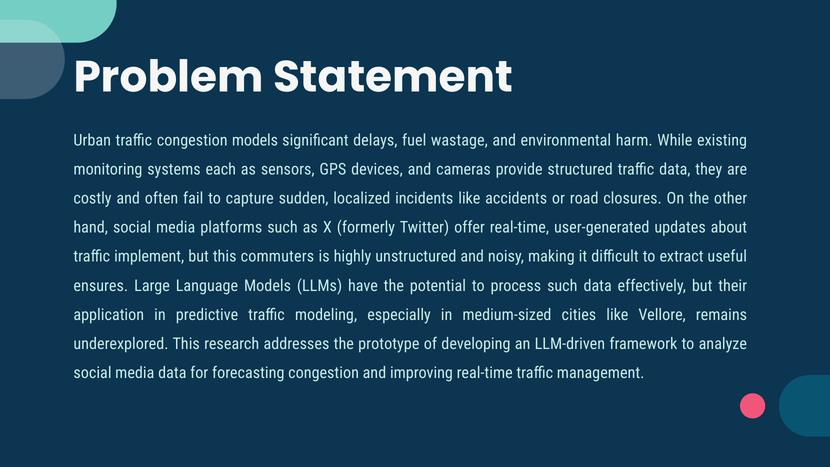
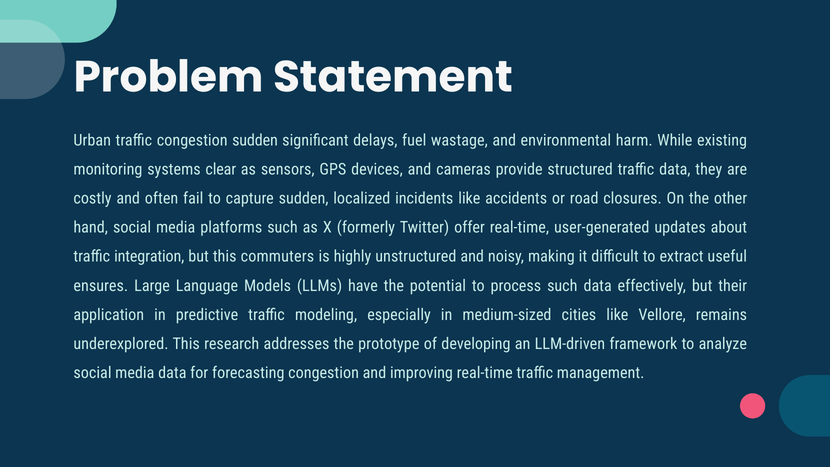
congestion models: models -> sudden (255, 140)
each: each -> clear (221, 169)
implement: implement -> integration (149, 257)
